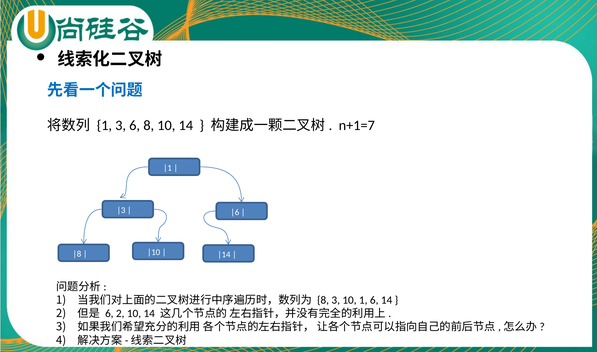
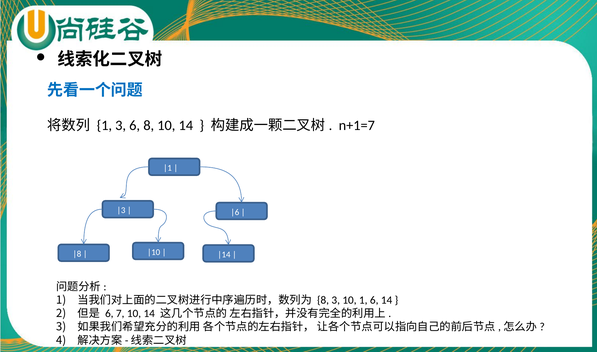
6 2: 2 -> 7 (120, 313)
